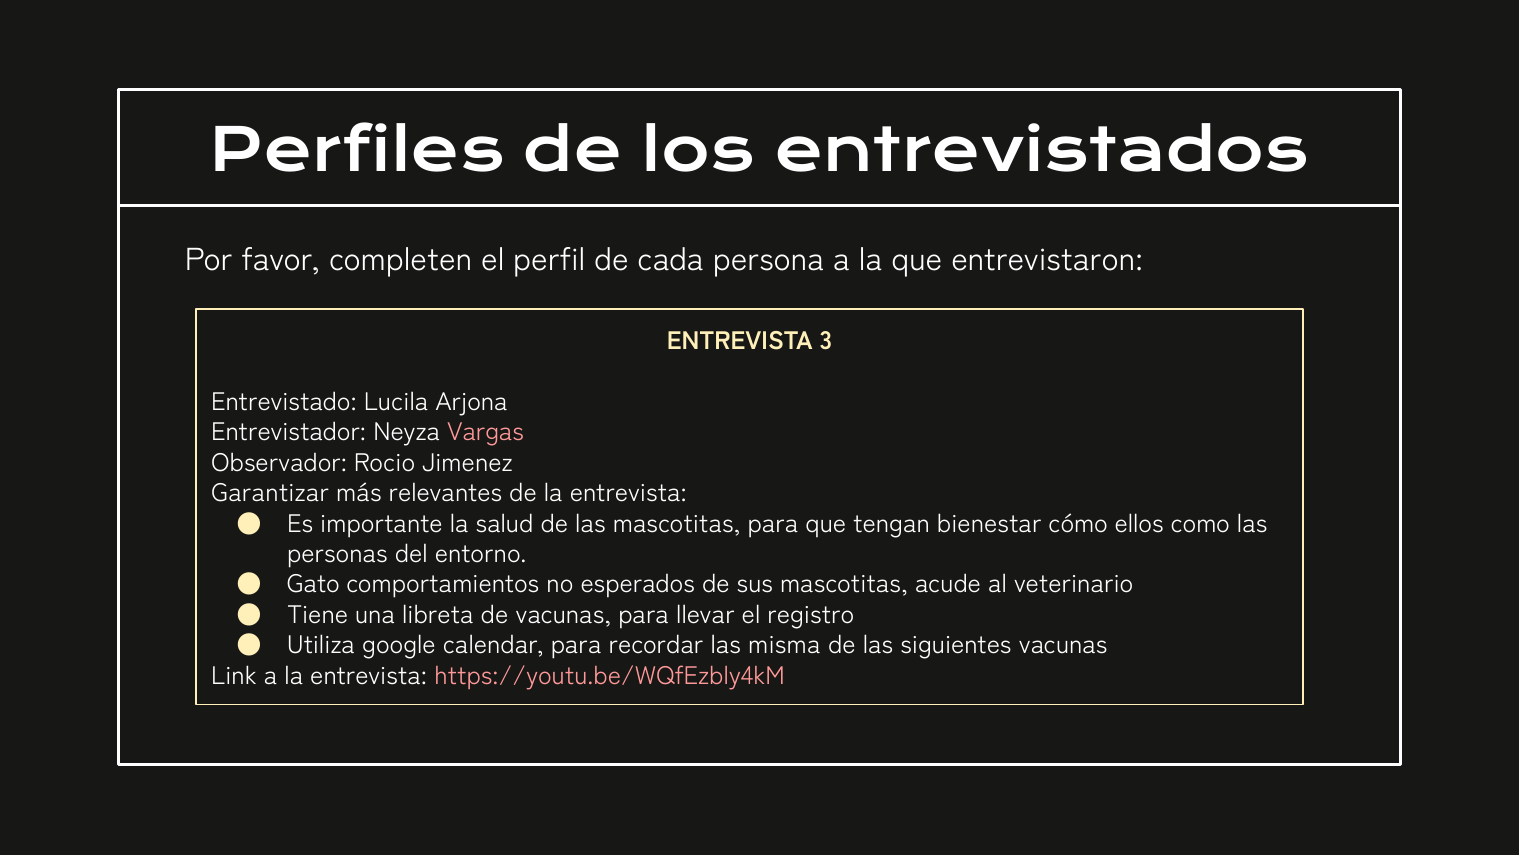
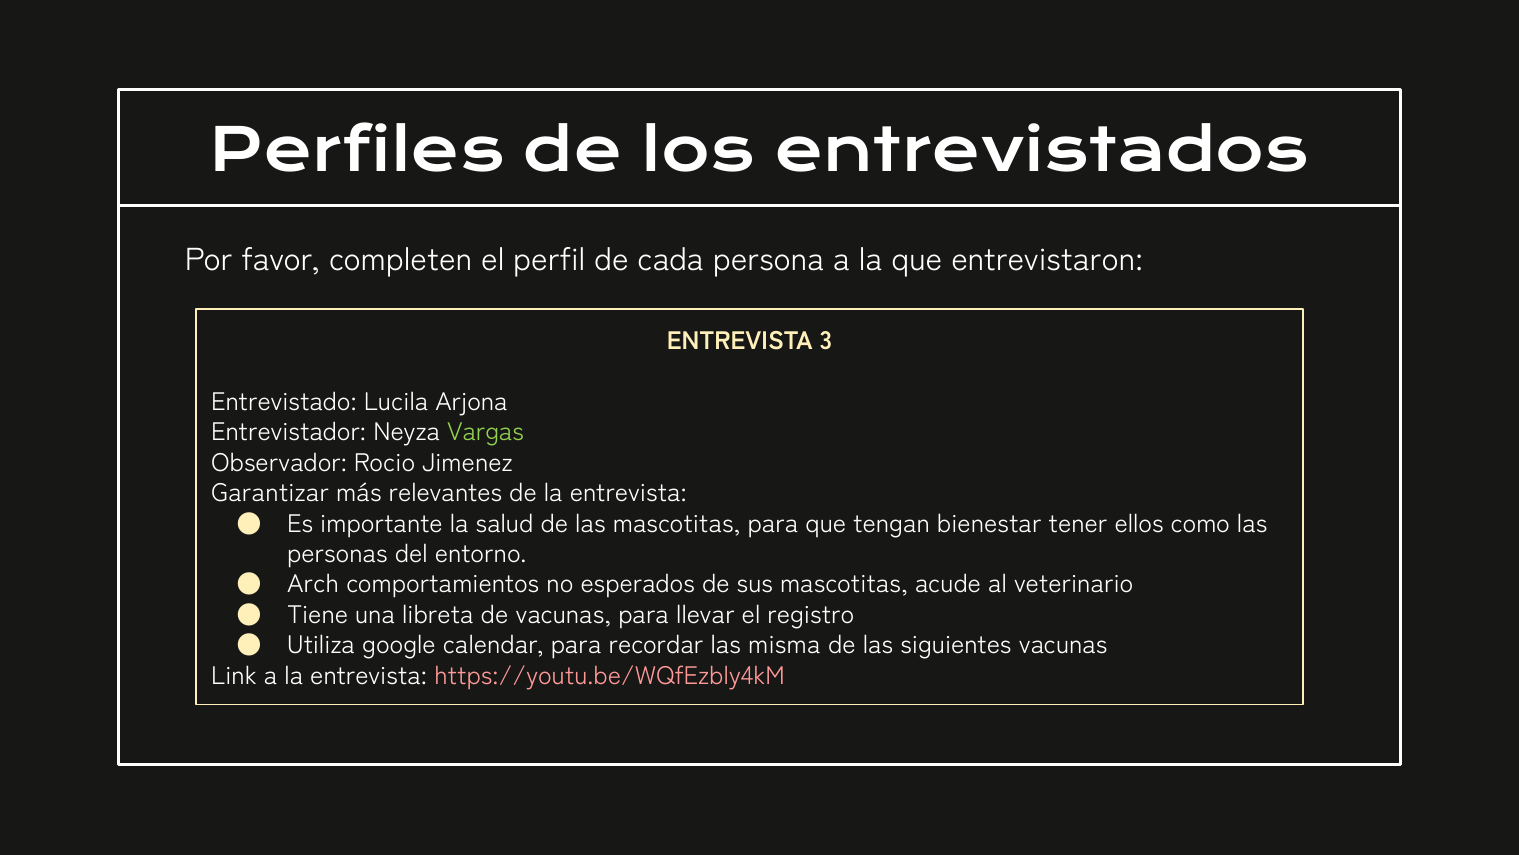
Vargas colour: pink -> light green (486, 432)
cómo: cómo -> tener (1078, 523)
Gato: Gato -> Arch (313, 584)
